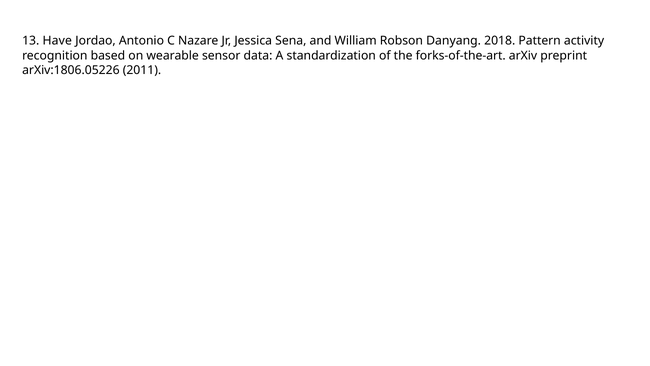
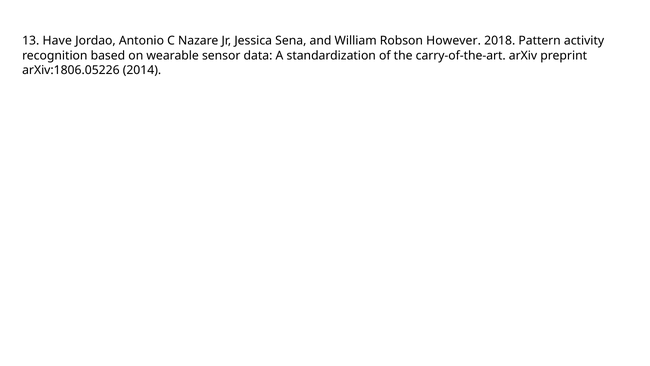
Danyang: Danyang -> However (454, 41)
forks-of-the-art: forks-of-the-art -> carry-of-the-art (461, 55)
2011: 2011 -> 2014 (142, 70)
